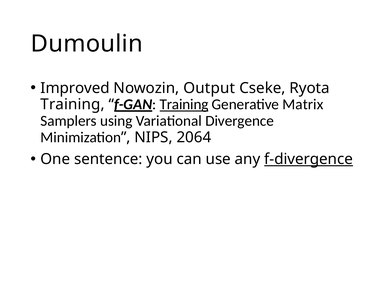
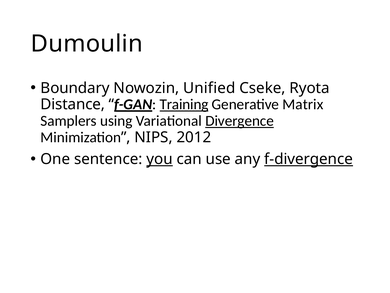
Improved: Improved -> Boundary (75, 88)
Output: Output -> Unified (209, 88)
Training: Training -> Distance (73, 104)
Divergence underline: none -> present (240, 121)
2064: 2064 -> 2012 (194, 137)
you underline: none -> present (160, 159)
